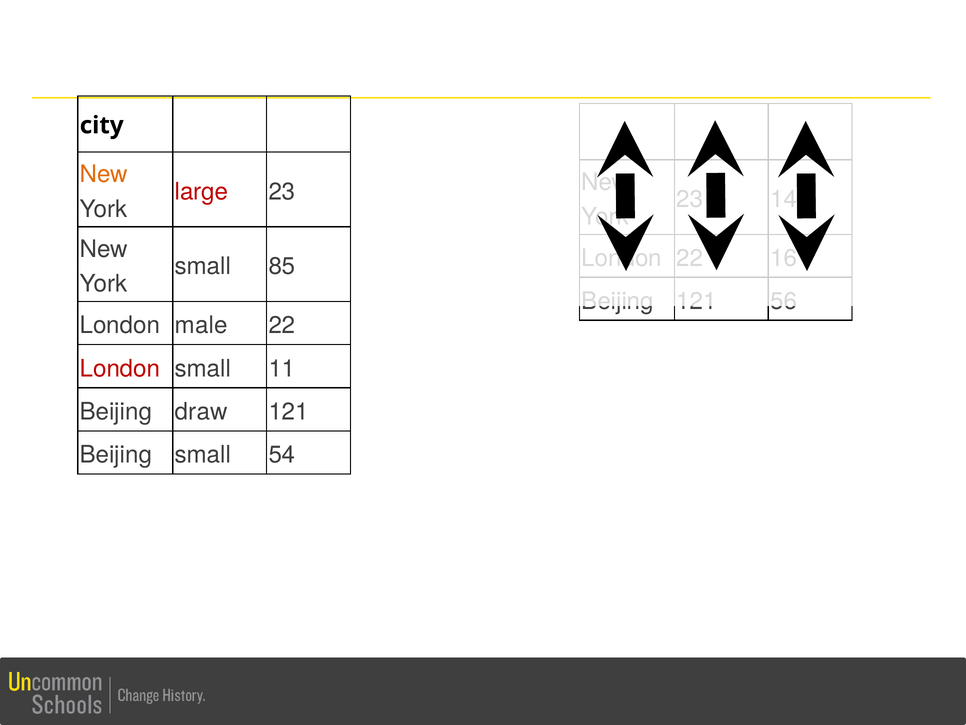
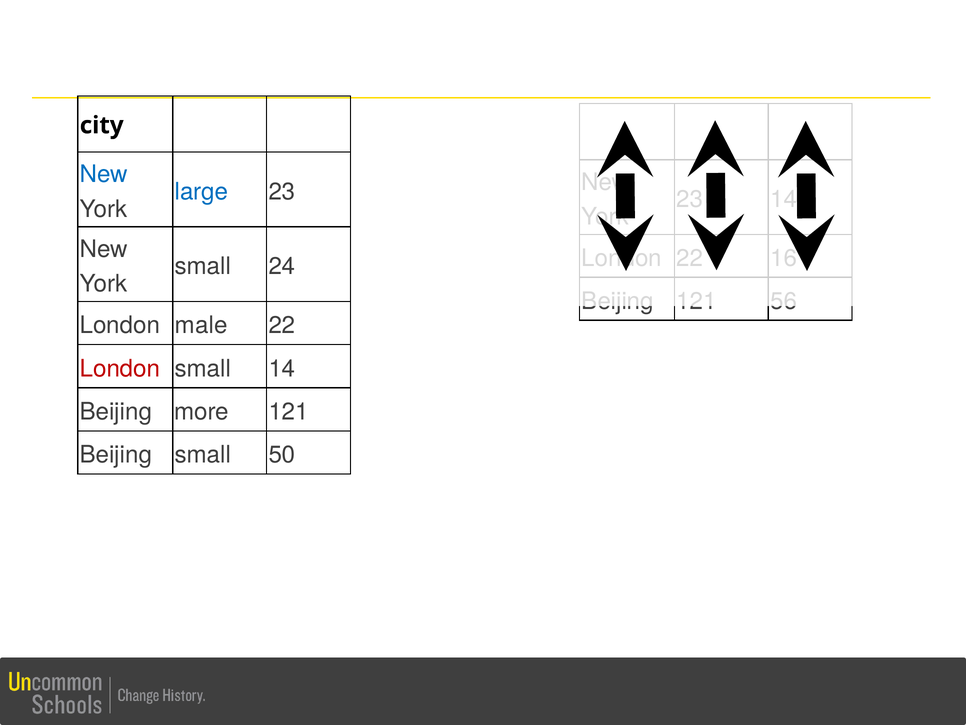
New colour: orange -> blue (104, 174)
large colour: red -> blue (201, 192)
85: 85 -> 24 (282, 266)
small 11: 11 -> 14 (282, 368)
draw: draw -> more (202, 411)
54: 54 -> 50 (282, 455)
